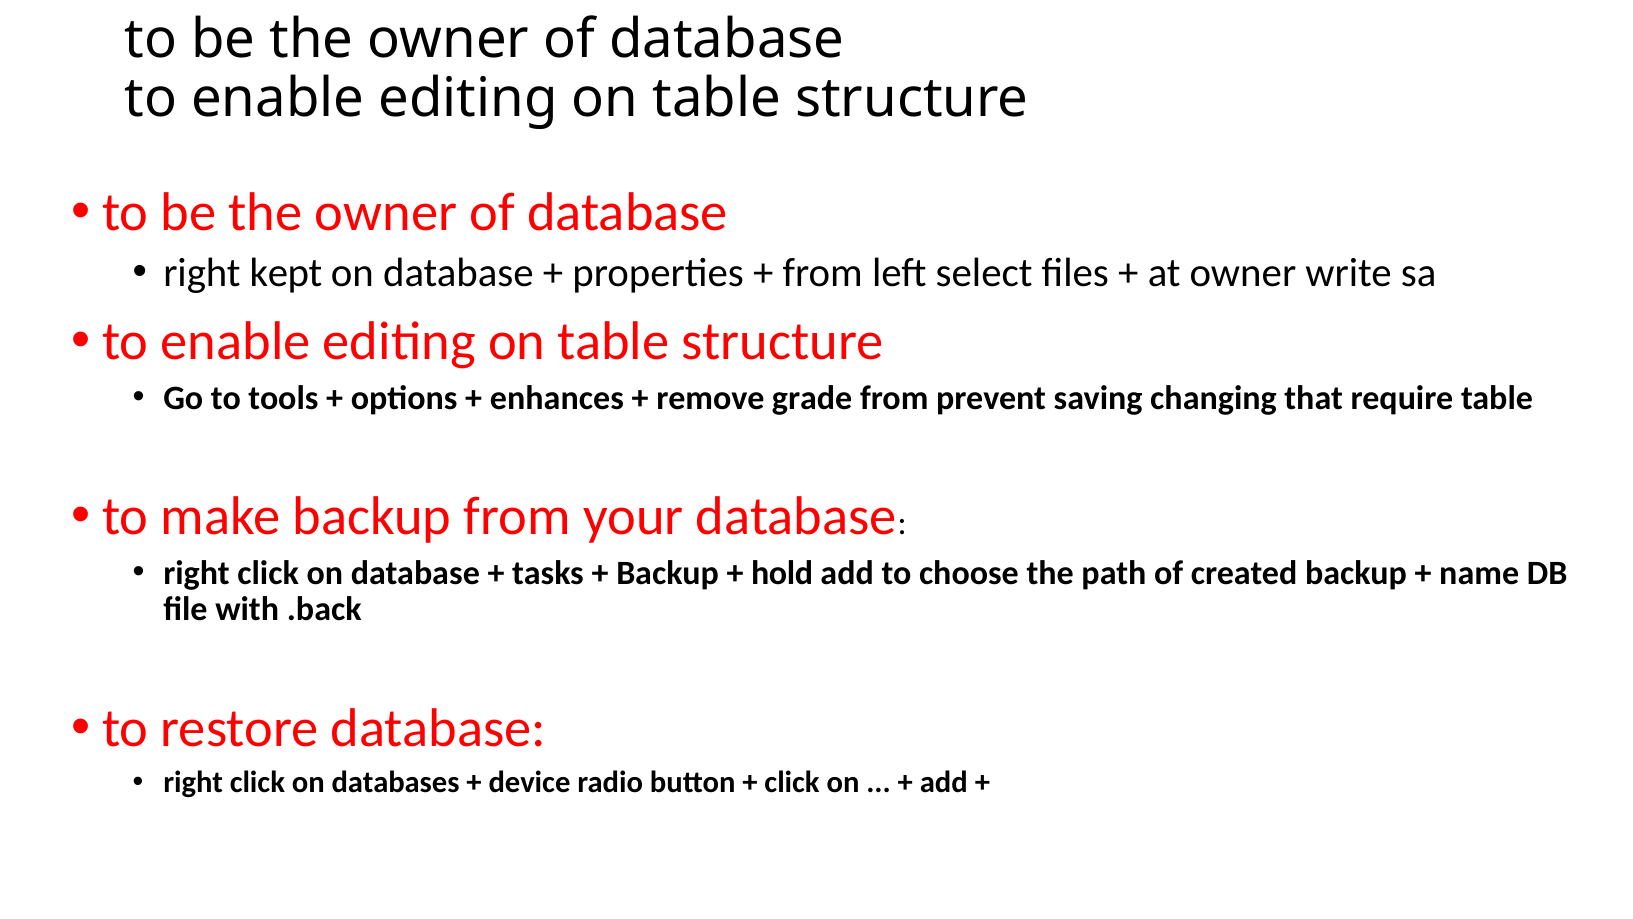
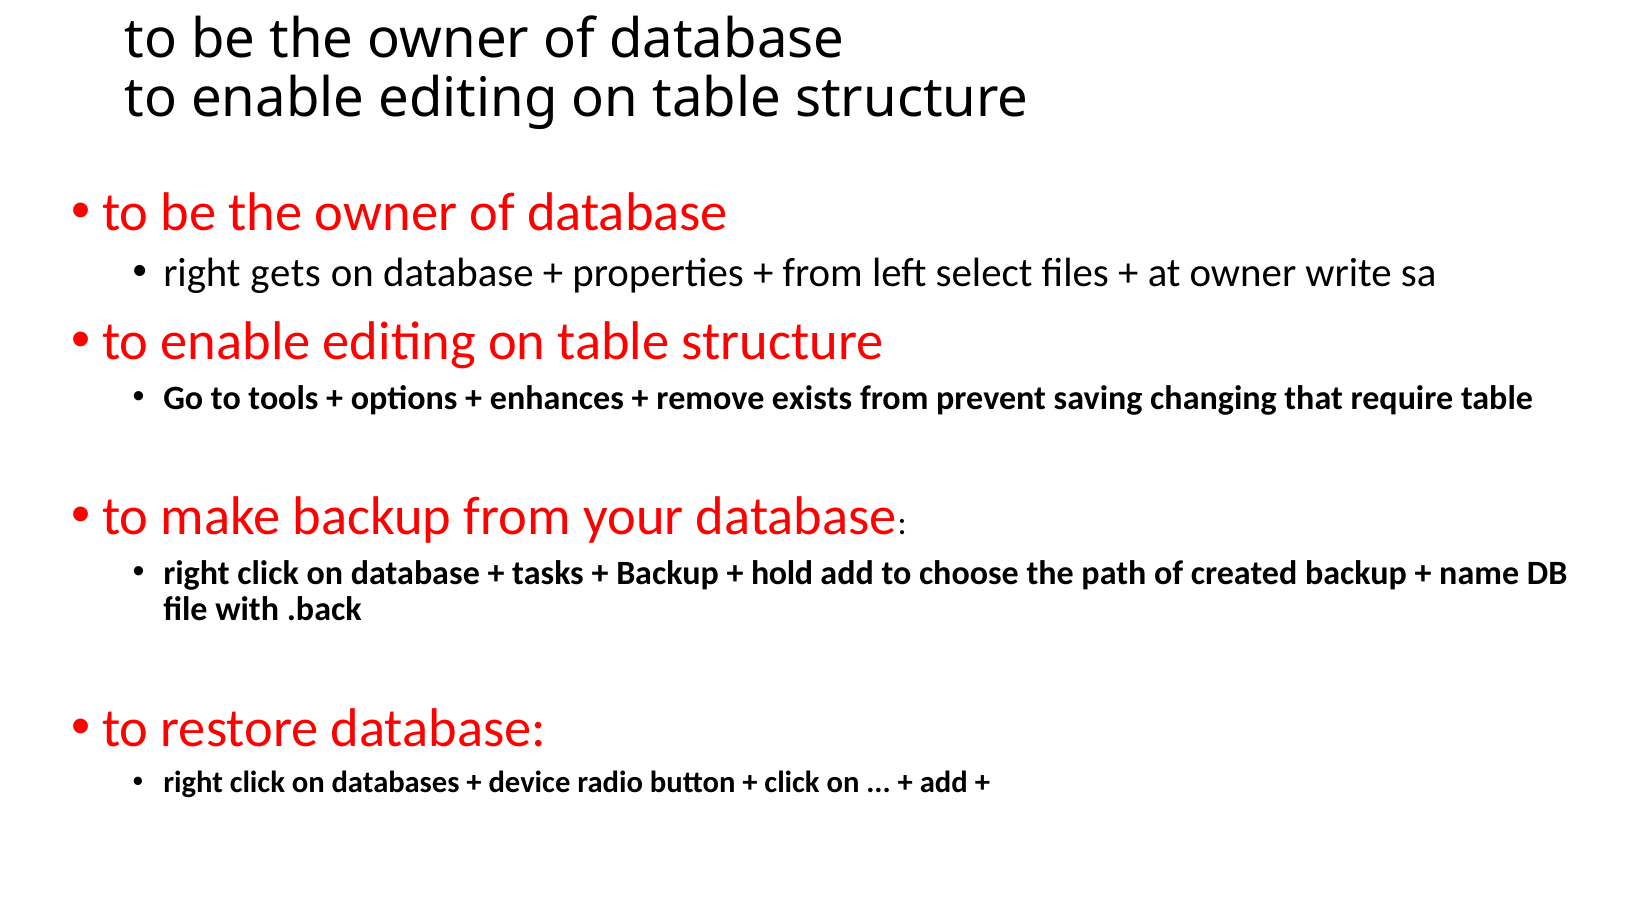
kept: kept -> gets (286, 273)
grade: grade -> exists (812, 398)
